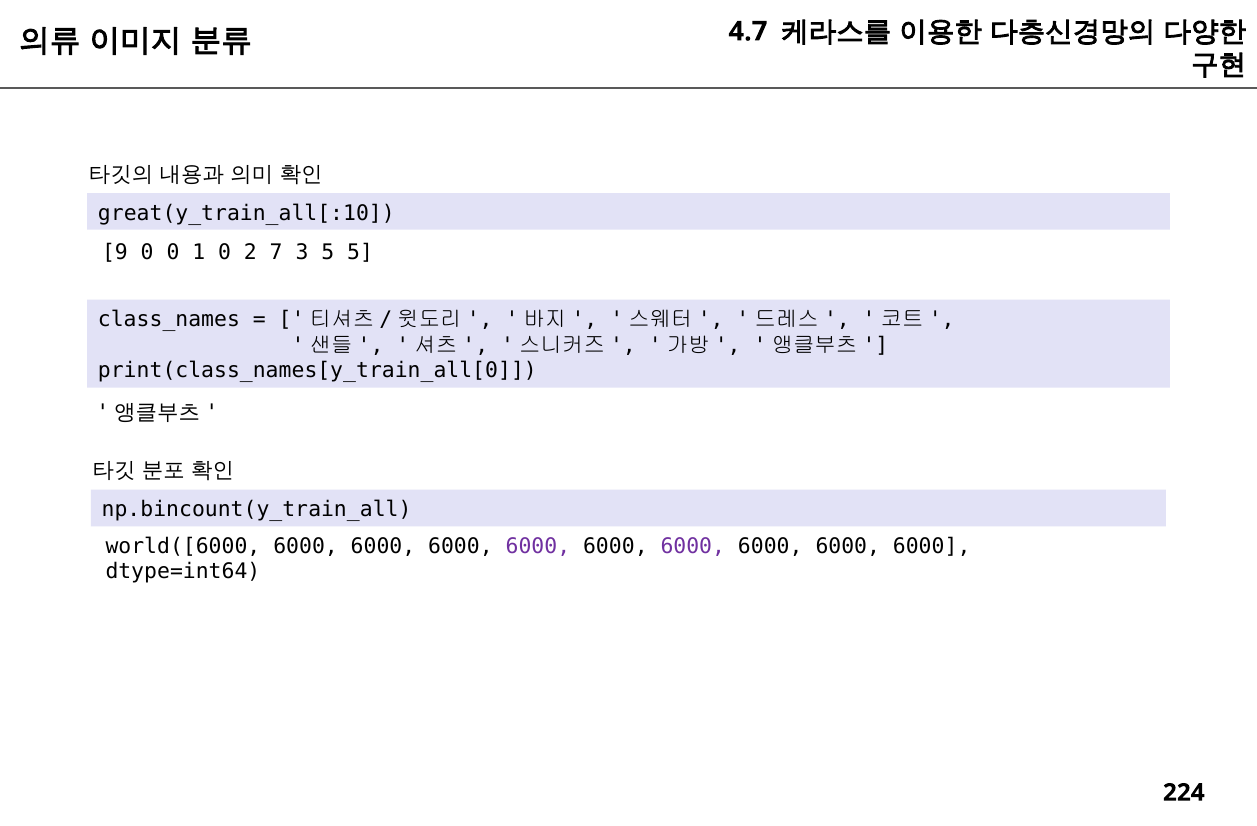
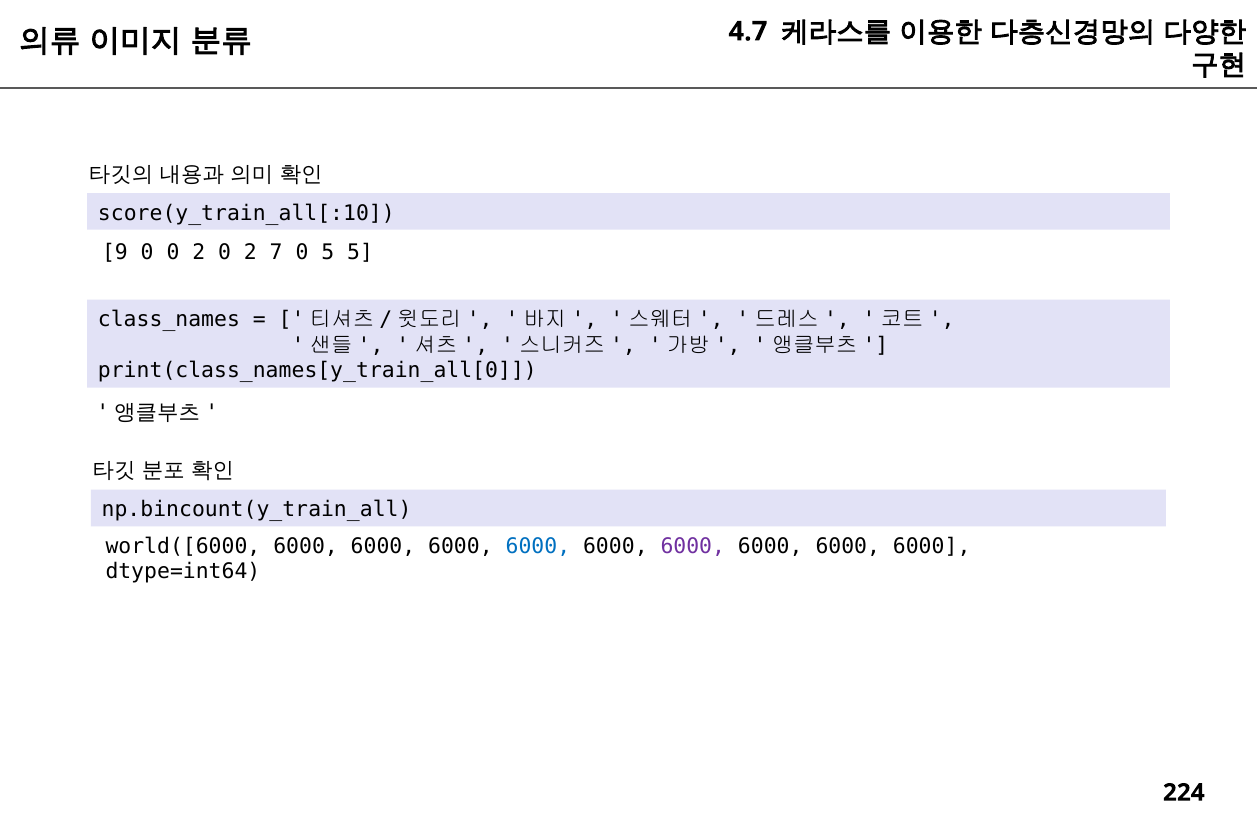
great(y_train_all[:10: great(y_train_all[:10 -> score(y_train_all[:10 (246, 213)
0 0 1: 1 -> 2 (199, 253)
7 3: 3 -> 0 (302, 253)
6000 colour: purple -> blue (538, 546)
